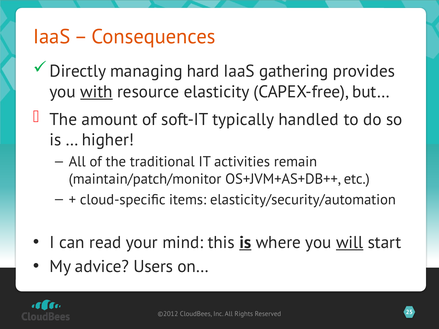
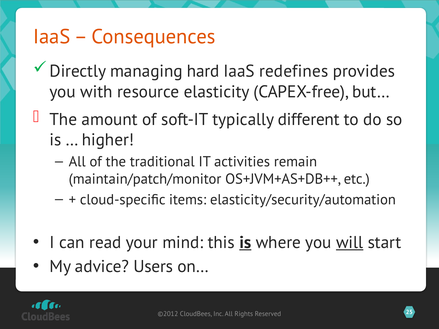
gathering: gathering -> redefines (294, 71)
with underline: present -> none (96, 92)
handled: handled -> different (309, 119)
